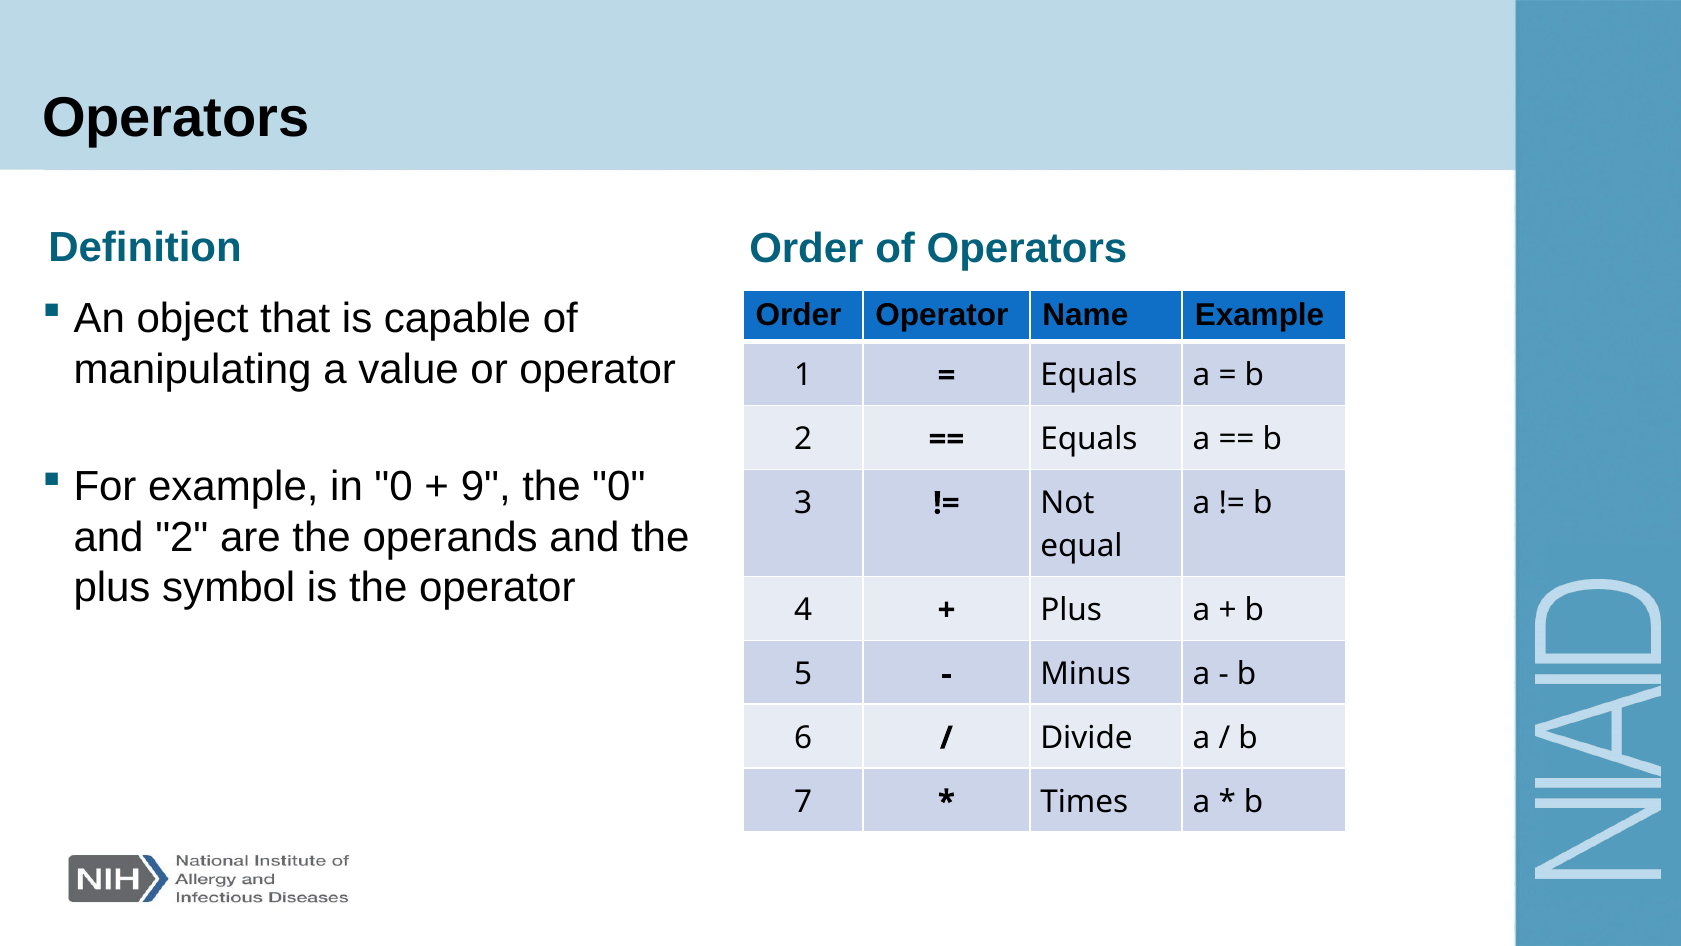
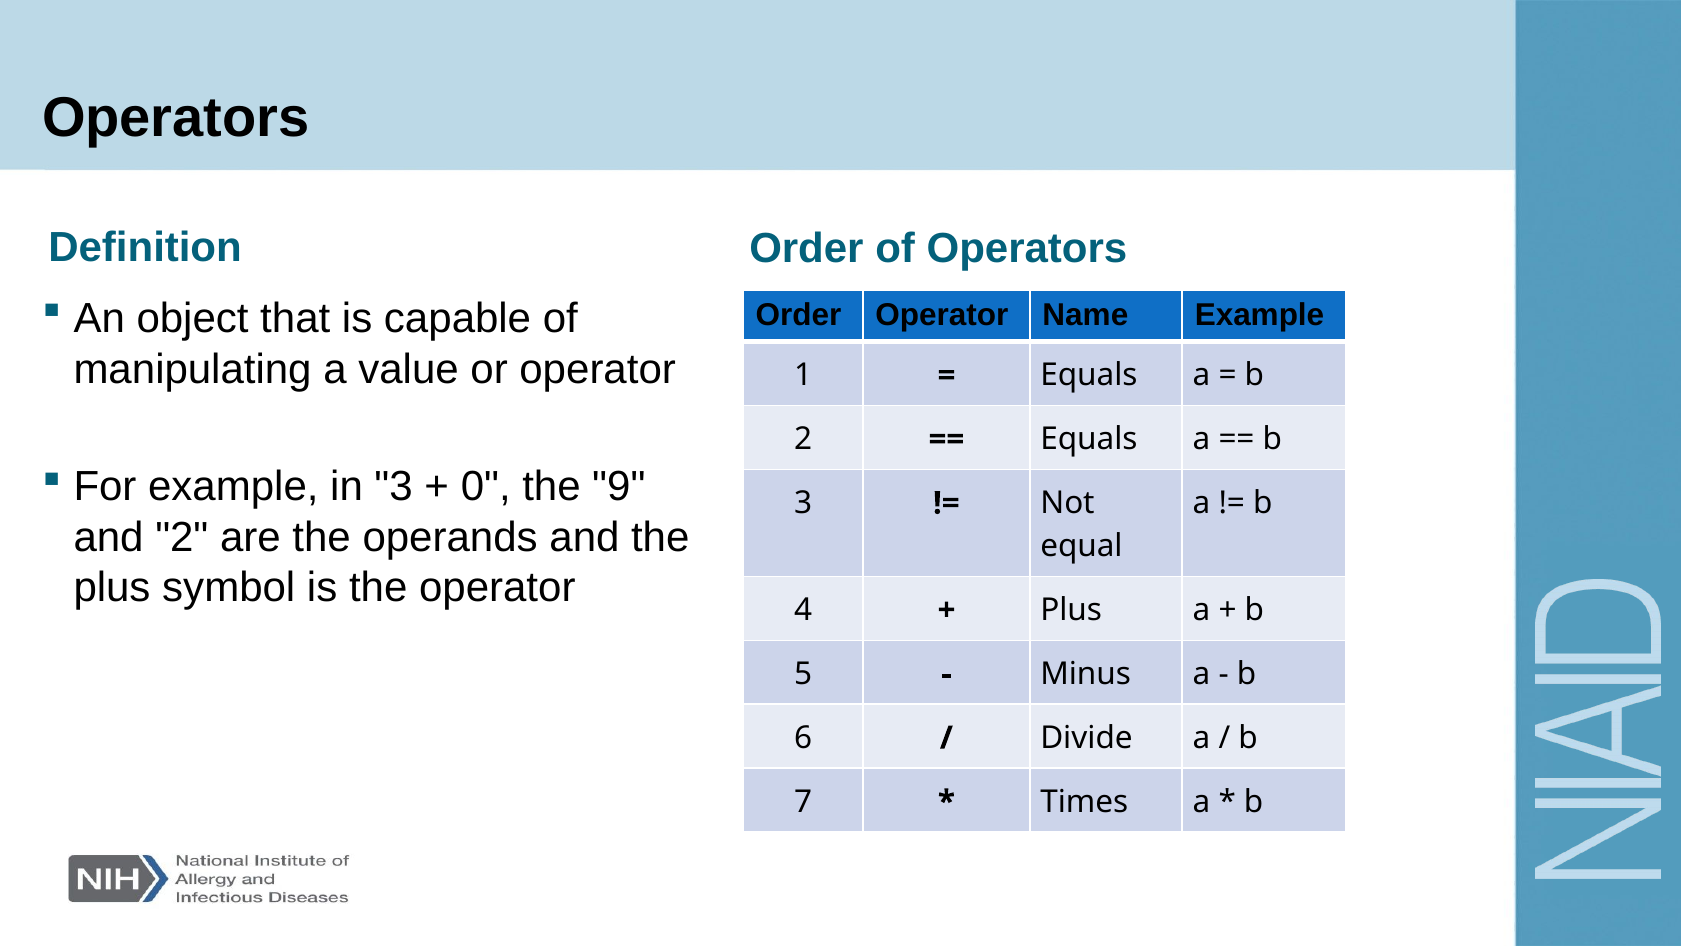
in 0: 0 -> 3 (394, 487)
9: 9 -> 0 (486, 487)
the 0: 0 -> 9 (619, 487)
